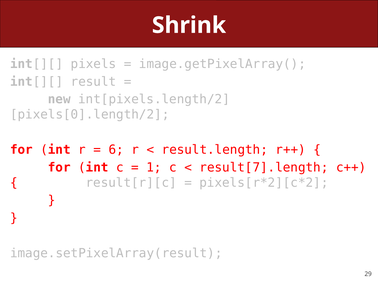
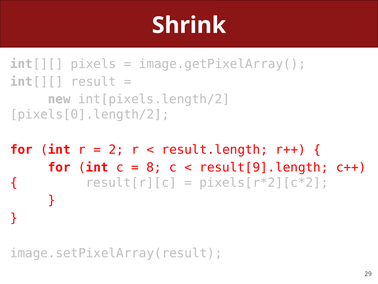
6: 6 -> 2 (116, 150)
1: 1 -> 8 (154, 167)
result[7].length: result[7].length -> result[9].length (264, 167)
